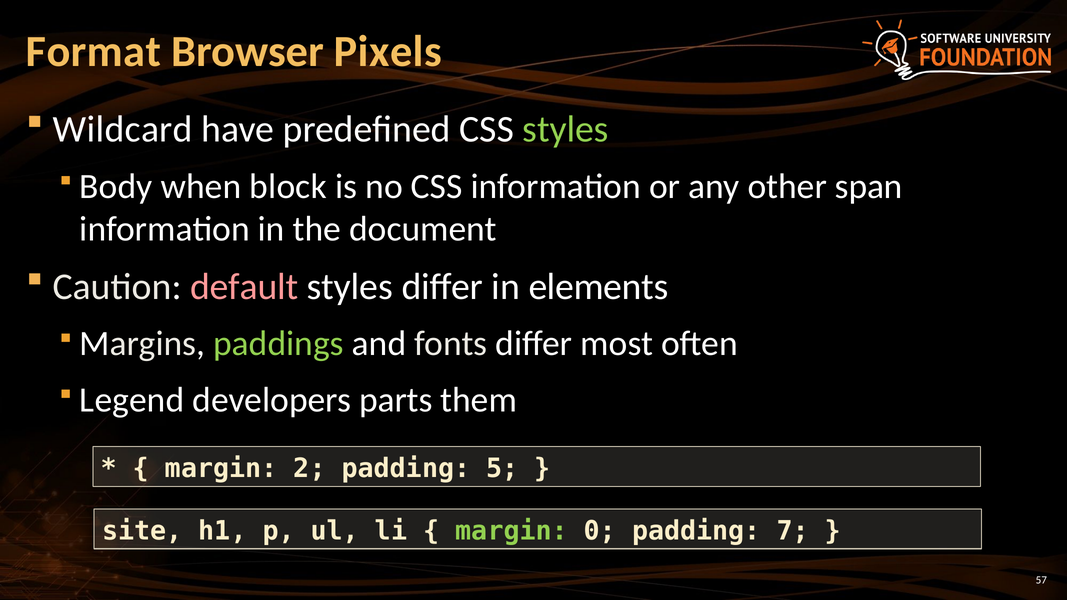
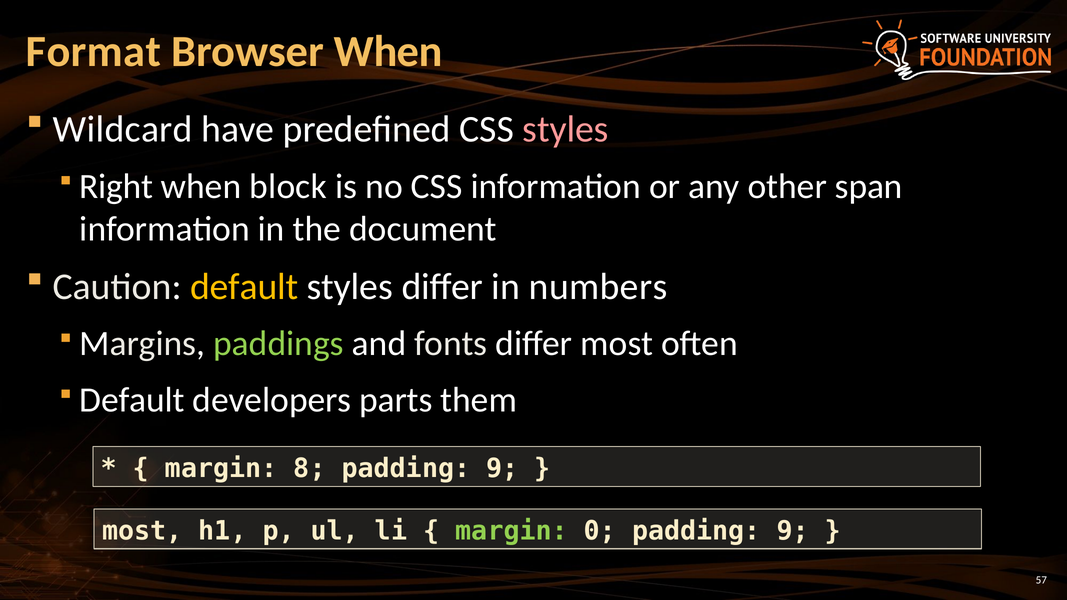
Browser Pixels: Pixels -> When (388, 52)
styles colour: light green -> pink (566, 129)
Body: Body -> Right (116, 186)
default colour: pink -> yellow (244, 287)
elements: elements -> numbers (598, 287)
Legend: Legend -> Default (132, 400)
2: 2 -> 8 (310, 469)
5: 5 -> 9 (502, 469)
site: site -> most (142, 531)
0 padding 7: 7 -> 9 (793, 531)
